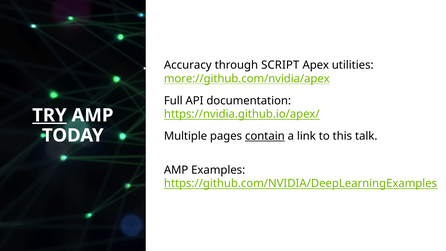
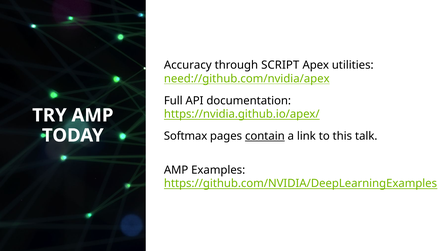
more://github.com/nvidia/apex: more://github.com/nvidia/apex -> need://github.com/nvidia/apex (247, 79)
TRY underline: present -> none (49, 115)
Multiple: Multiple -> Softmax (186, 136)
